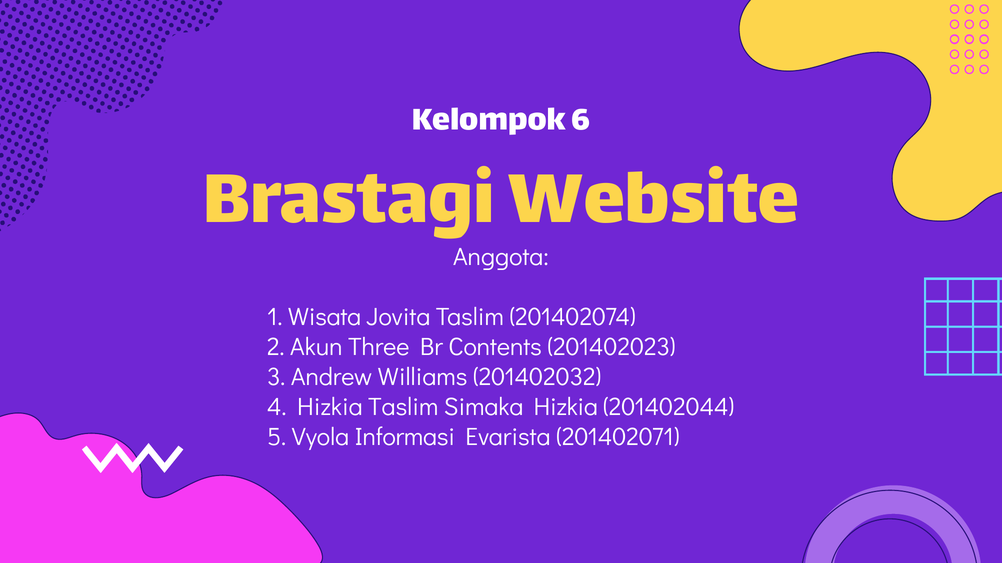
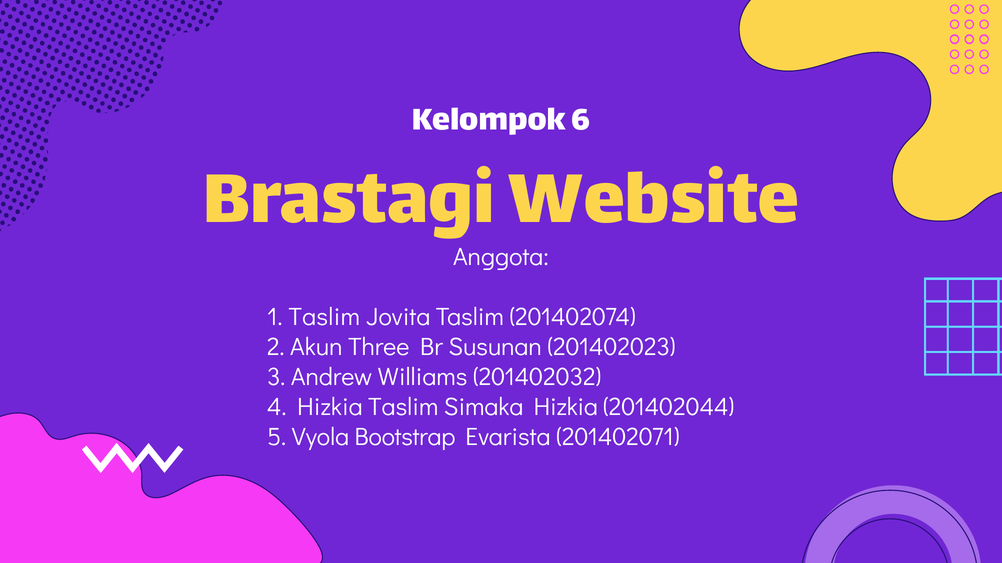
1 Wisata: Wisata -> Taslim (324, 317)
Contents: Contents -> Susunan (495, 347)
Informasi: Informasi -> Bootstrap (405, 438)
